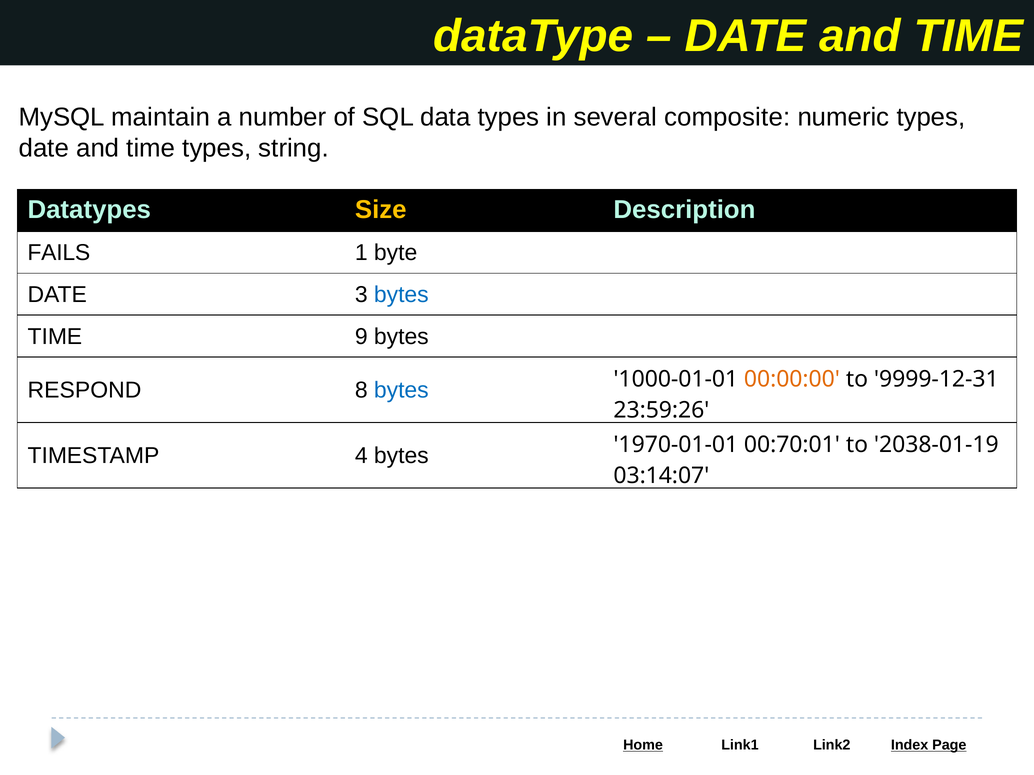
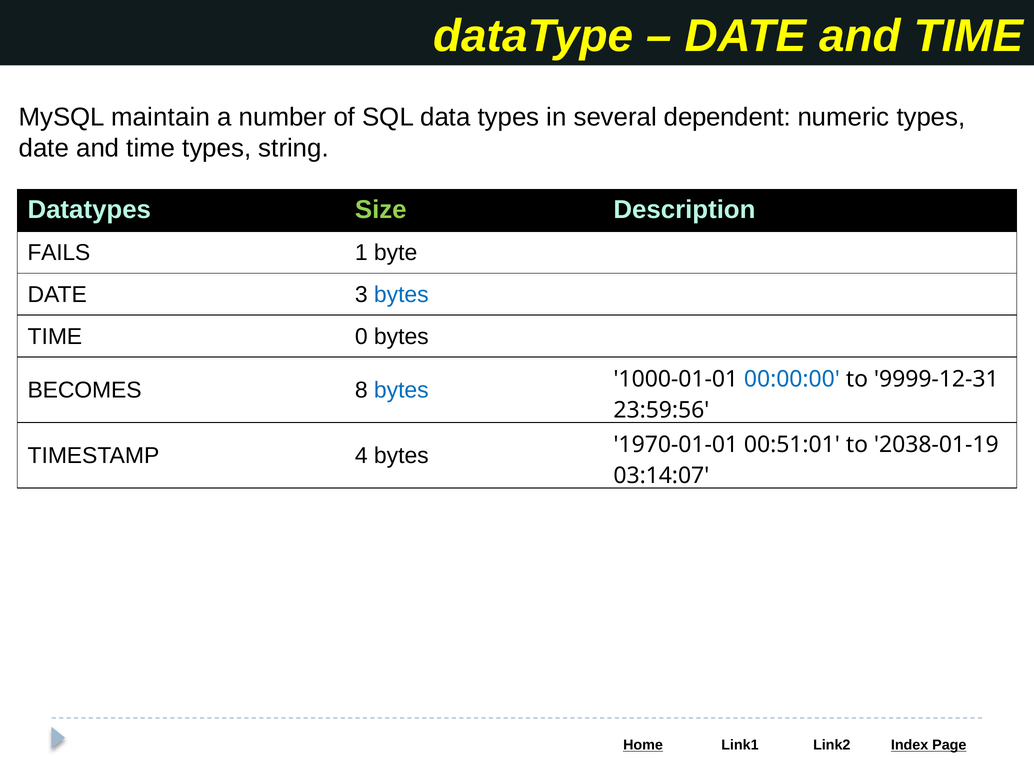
composite: composite -> dependent (727, 117)
Size colour: yellow -> light green (381, 210)
9: 9 -> 0 (361, 337)
RESPOND: RESPOND -> BECOMES (85, 390)
00:00:00 colour: orange -> blue (792, 379)
23:59:26: 23:59:26 -> 23:59:56 (661, 411)
00:70:01: 00:70:01 -> 00:51:01 (792, 445)
